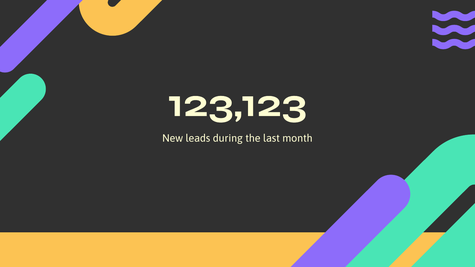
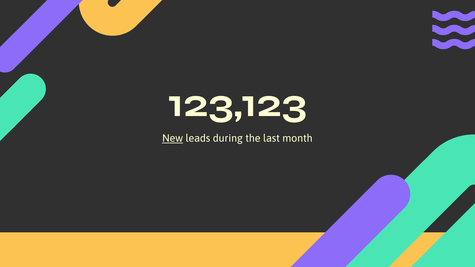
New underline: none -> present (173, 138)
